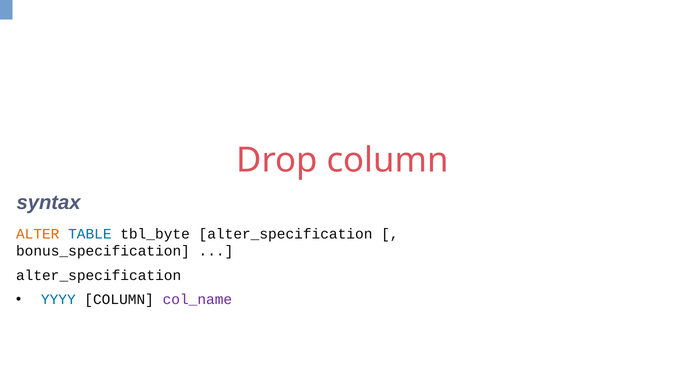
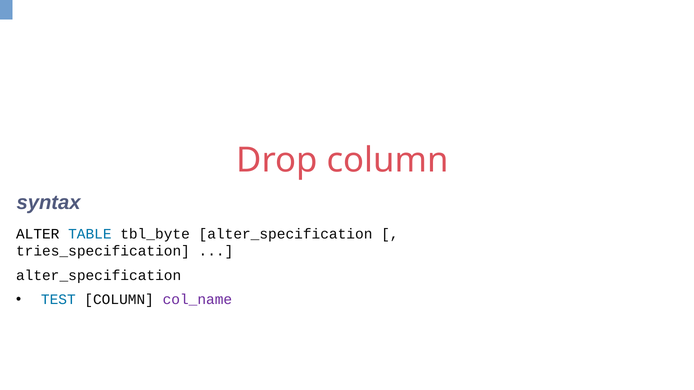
ALTER colour: orange -> black (38, 234)
bonus_specification: bonus_specification -> tries_specification (103, 251)
YYYY: YYYY -> TEST (58, 300)
